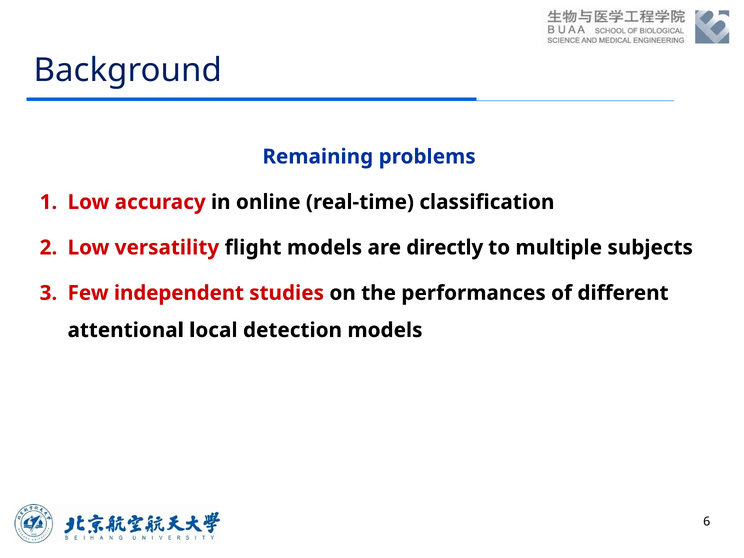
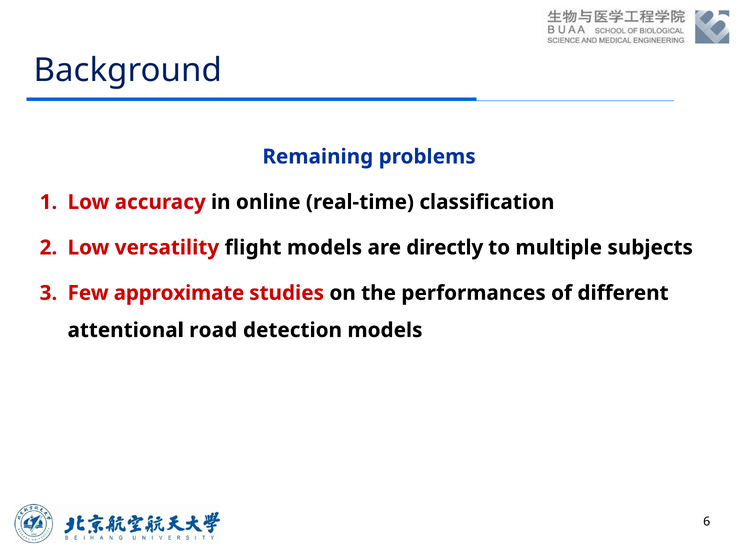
independent: independent -> approximate (179, 293)
local: local -> road (213, 330)
